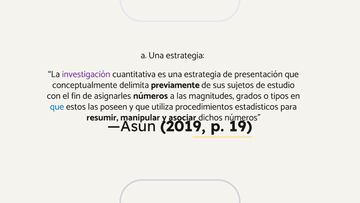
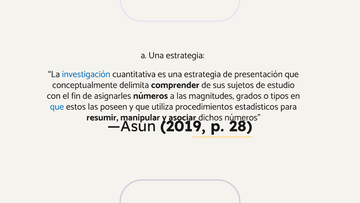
investigación colour: purple -> blue (86, 74)
previamente: previamente -> comprender (175, 85)
19: 19 -> 28 (241, 126)
